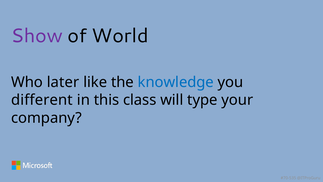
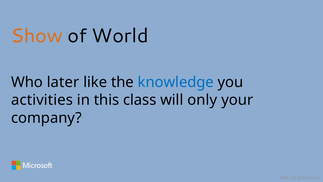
Show colour: purple -> orange (37, 36)
different: different -> activities (42, 100)
type: type -> only (202, 100)
